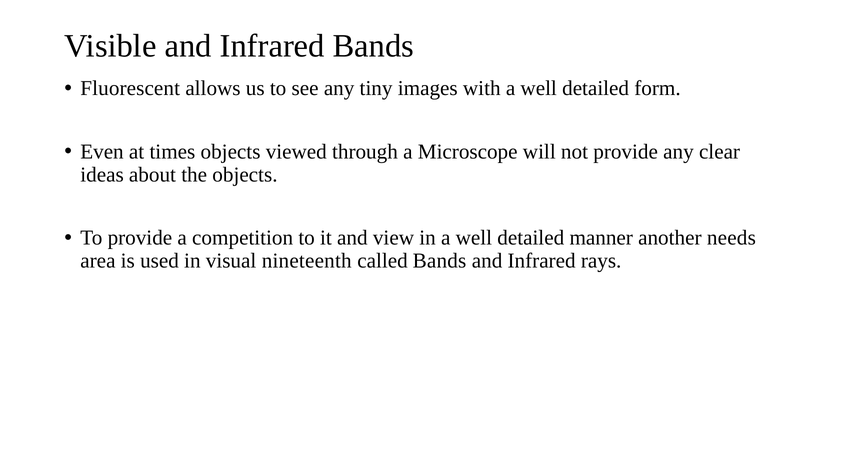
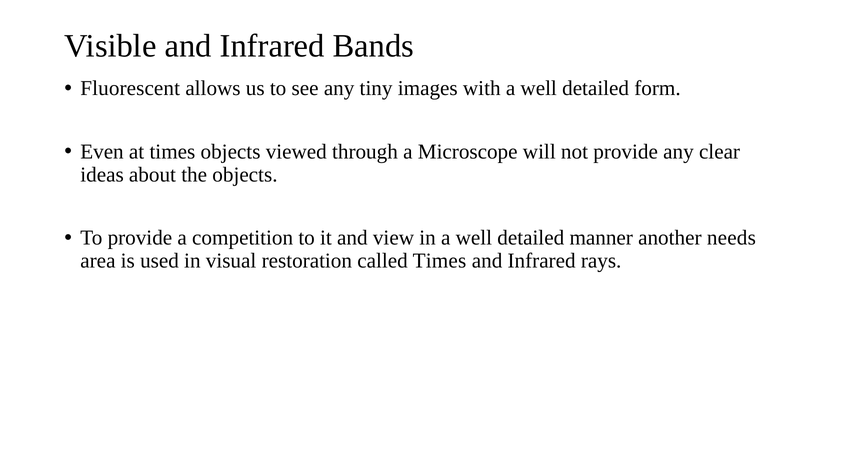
nineteenth: nineteenth -> restoration (307, 261)
called Bands: Bands -> Times (439, 261)
